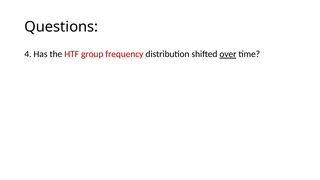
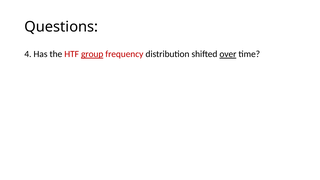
group underline: none -> present (92, 54)
